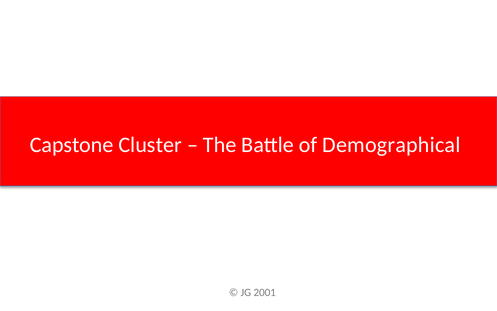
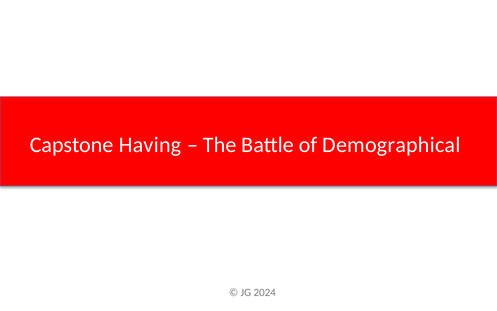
Cluster: Cluster -> Having (150, 145)
2001: 2001 -> 2024 (265, 292)
